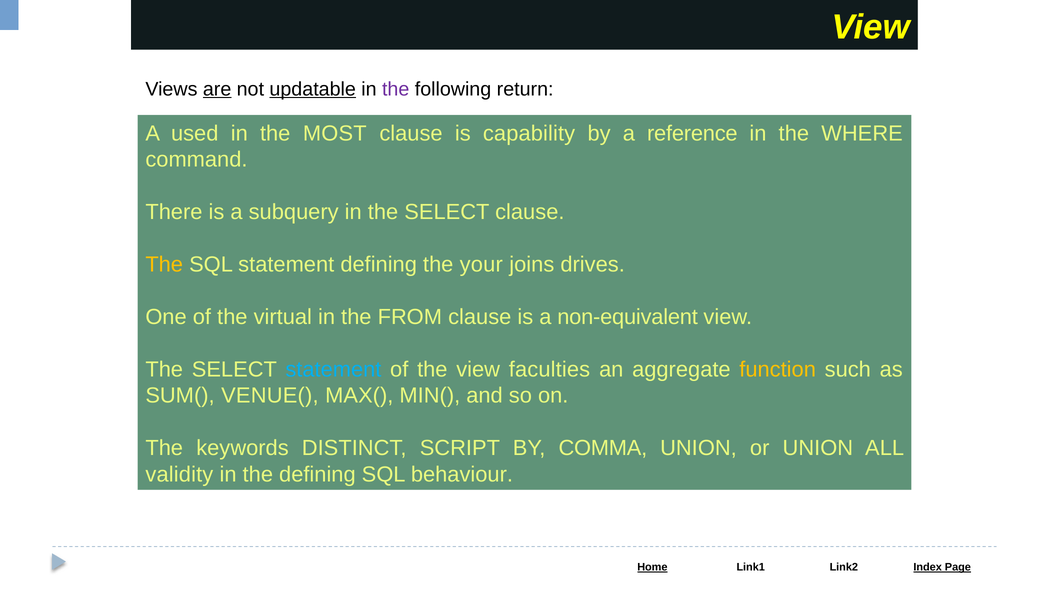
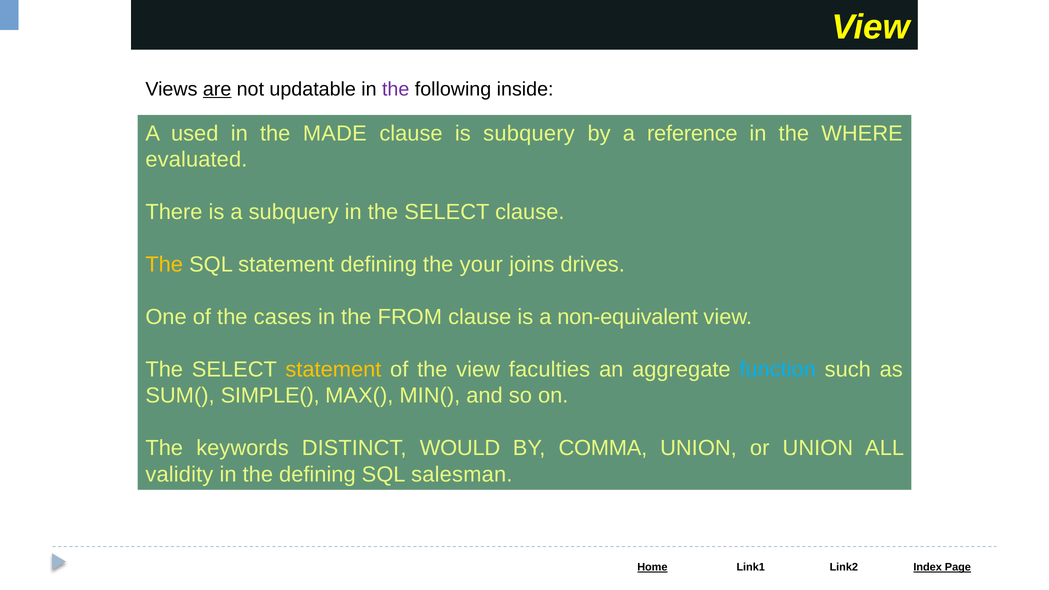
updatable underline: present -> none (313, 89)
return: return -> inside (525, 89)
MOST: MOST -> MADE (335, 133)
is capability: capability -> subquery (529, 133)
command: command -> evaluated (196, 160)
virtual: virtual -> cases (283, 317)
statement colour: light blue -> yellow (333, 370)
function colour: yellow -> light blue (778, 370)
VENUE(: VENUE( -> SIMPLE( (270, 396)
SCRIPT: SCRIPT -> WOULD (460, 448)
behaviour: behaviour -> salesman (462, 474)
